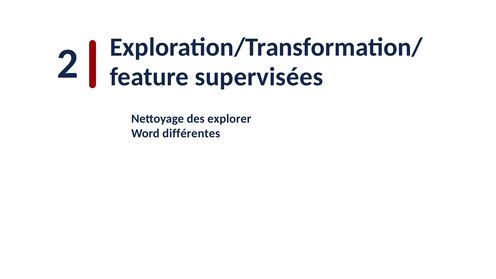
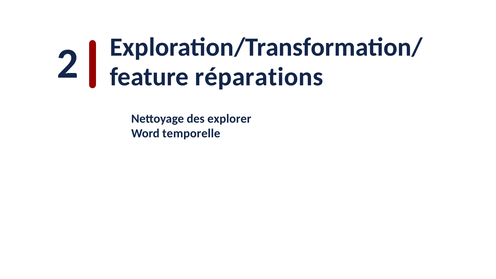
supervisées: supervisées -> réparations (259, 77)
différentes: différentes -> temporelle (191, 134)
